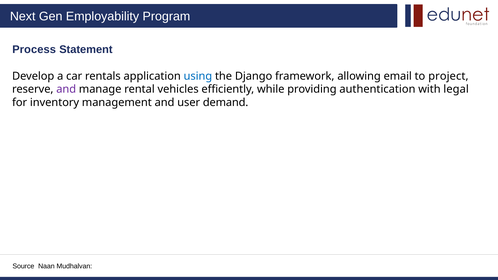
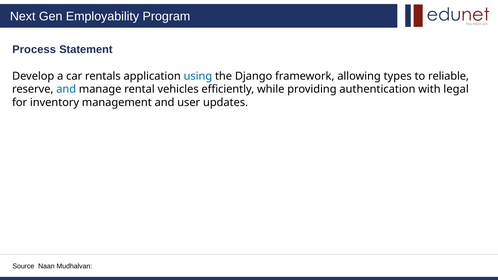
email: email -> types (398, 76)
project: project -> reliable (449, 76)
and colour: purple -> blue (66, 89)
demand: demand -> updates (226, 103)
